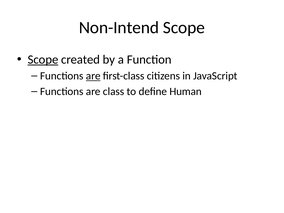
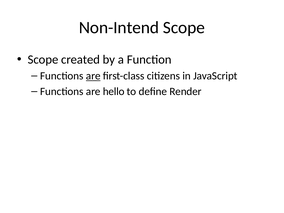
Scope underline: present -> none (43, 60)
class: class -> hello (114, 91)
Human: Human -> Render (186, 91)
